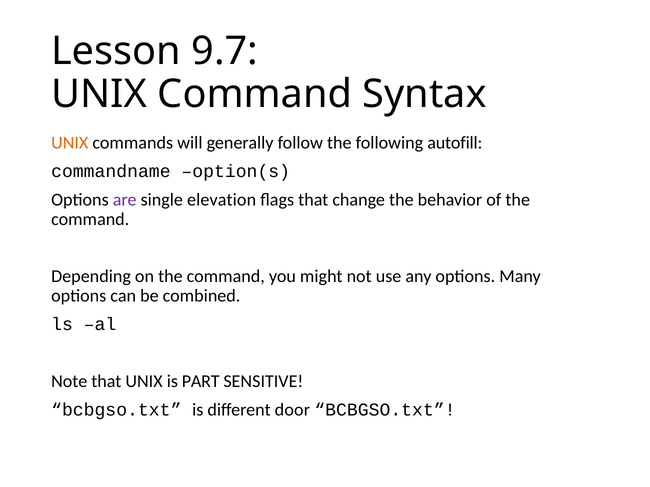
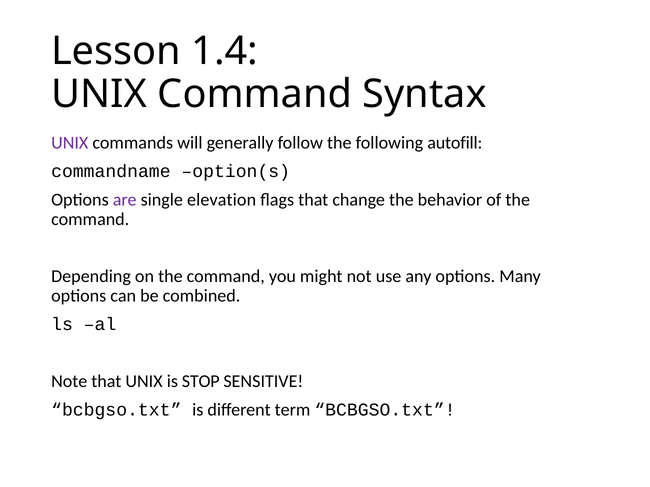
9.7: 9.7 -> 1.4 (225, 51)
UNIX colour: orange -> purple (70, 143)
PART: PART -> STOP (201, 382)
door: door -> term (293, 410)
